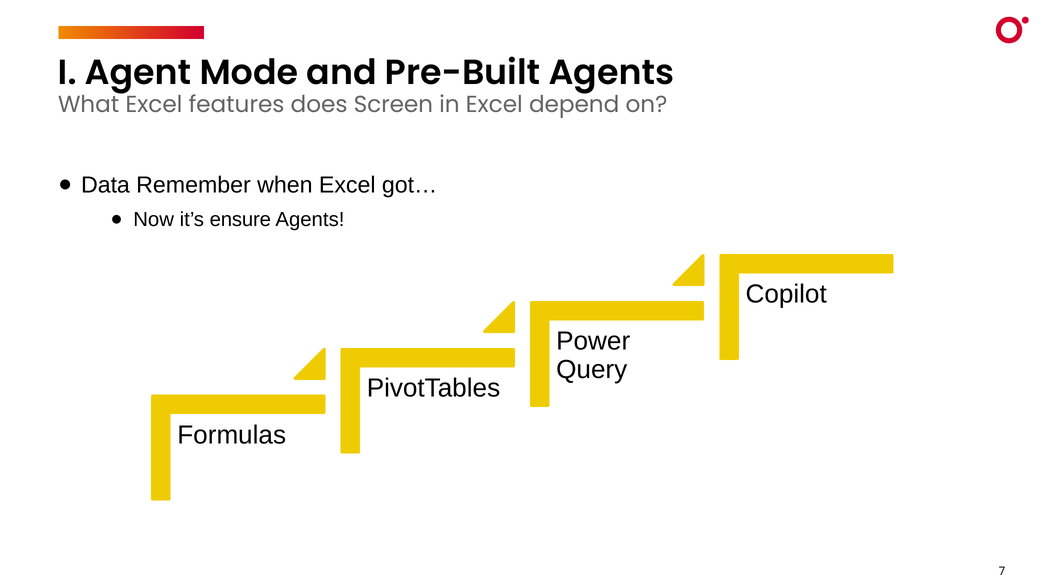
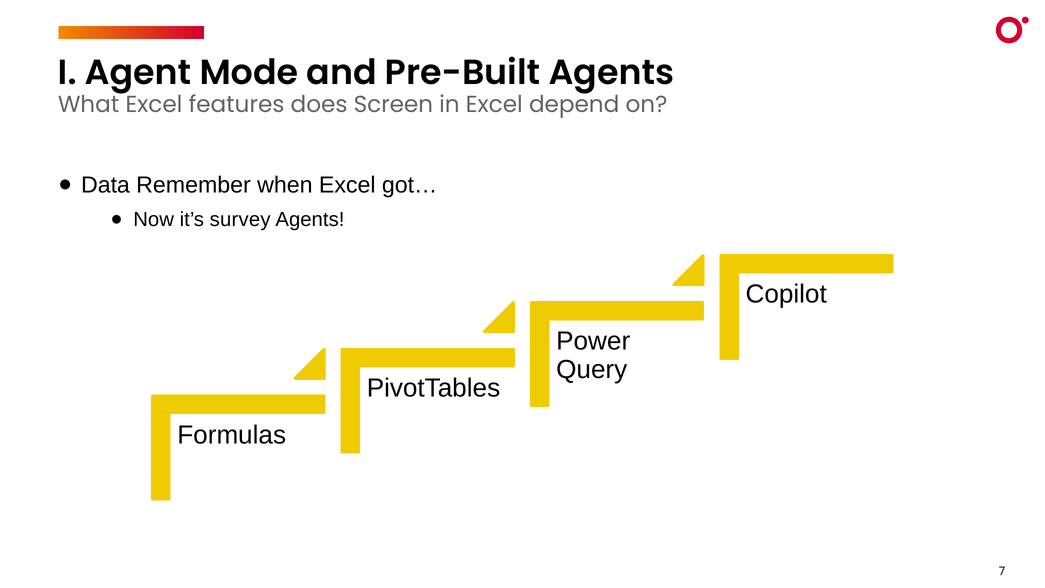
ensure: ensure -> survey (240, 220)
